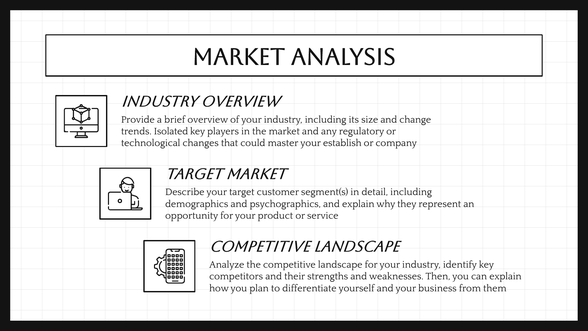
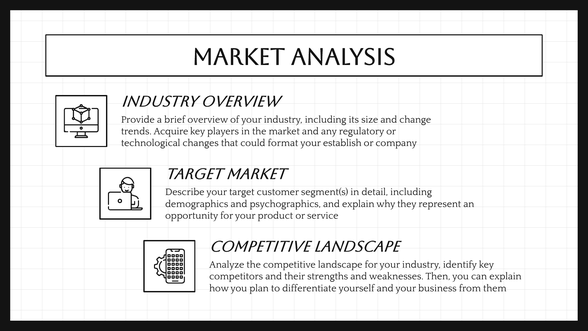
Isolated: Isolated -> Acquire (171, 131)
master: master -> format (283, 143)
